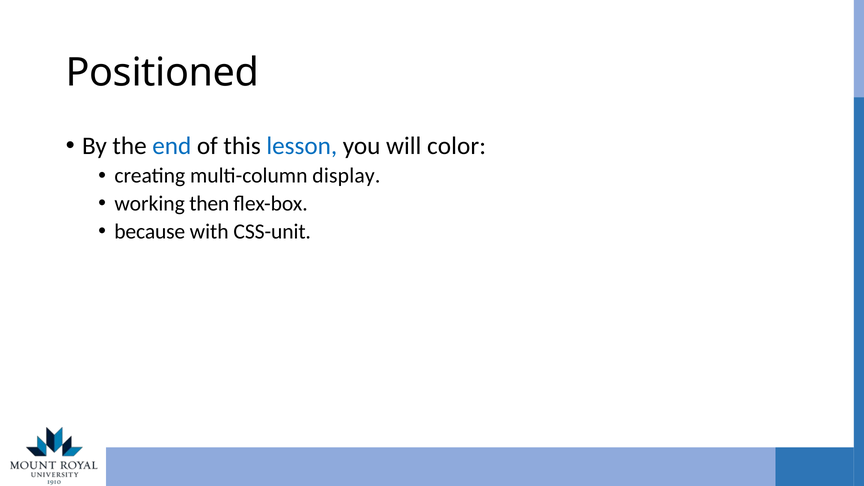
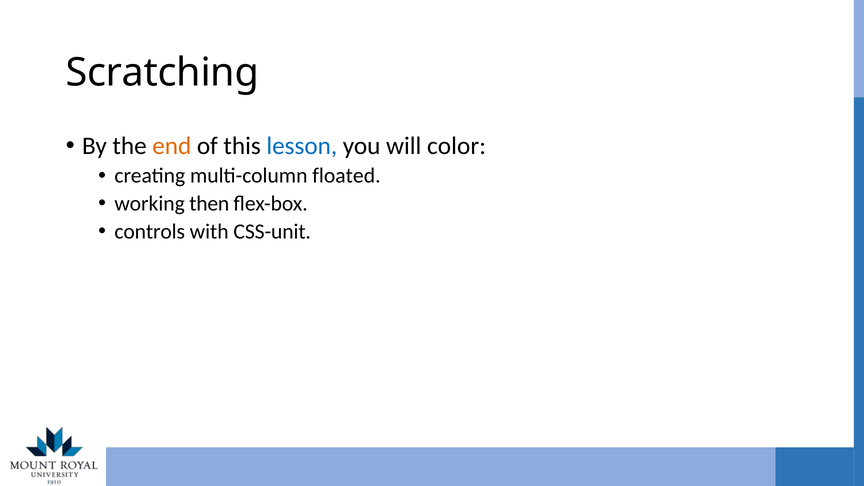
Positioned: Positioned -> Scratching (162, 73)
end colour: blue -> orange (172, 146)
display: display -> floated (346, 176)
because: because -> controls (150, 231)
